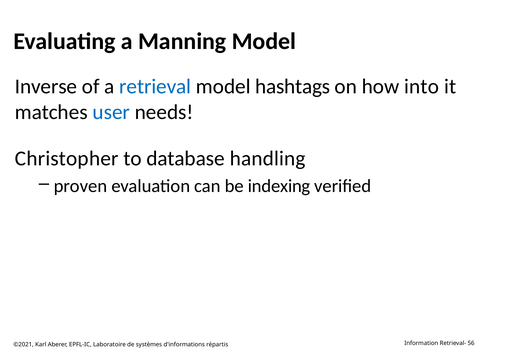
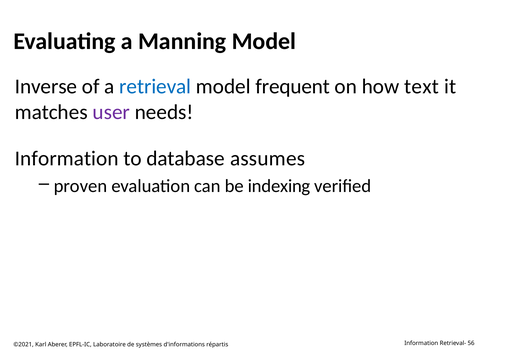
hashtags: hashtags -> frequent (293, 87)
into: into -> text (422, 87)
user colour: blue -> purple (111, 112)
Christopher: Christopher -> Information (67, 159)
handling: handling -> assumes (268, 159)
